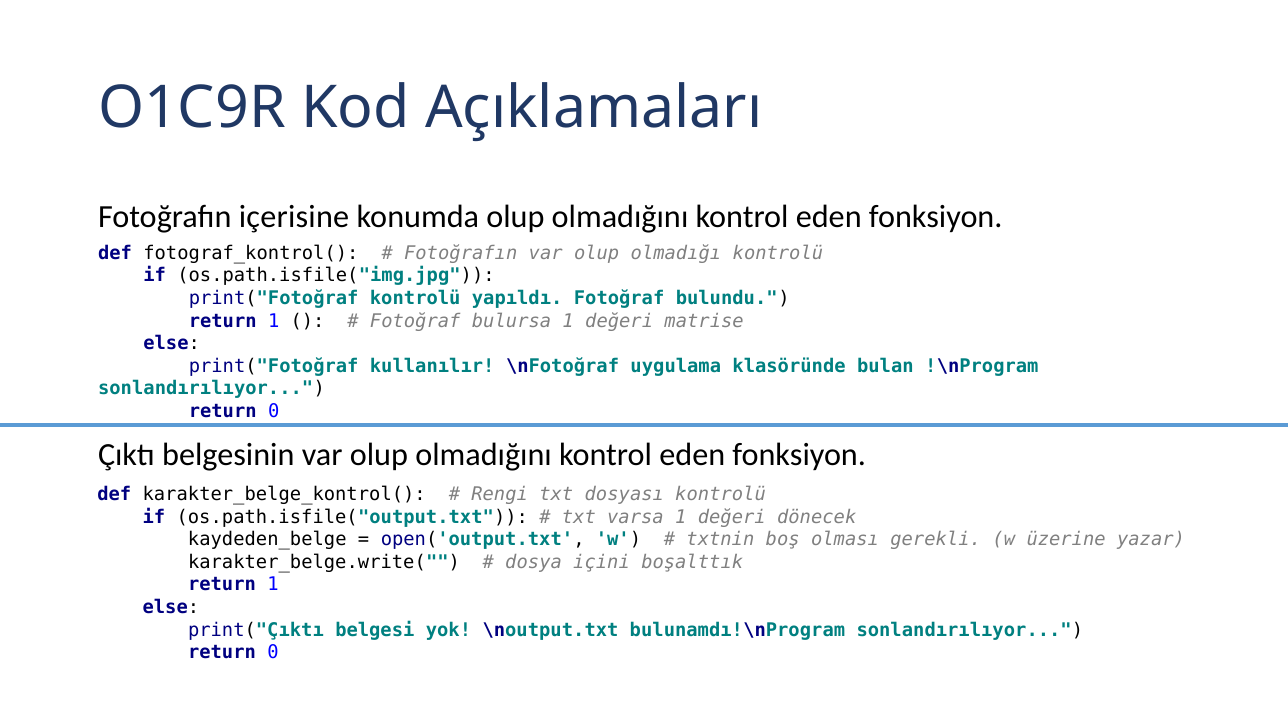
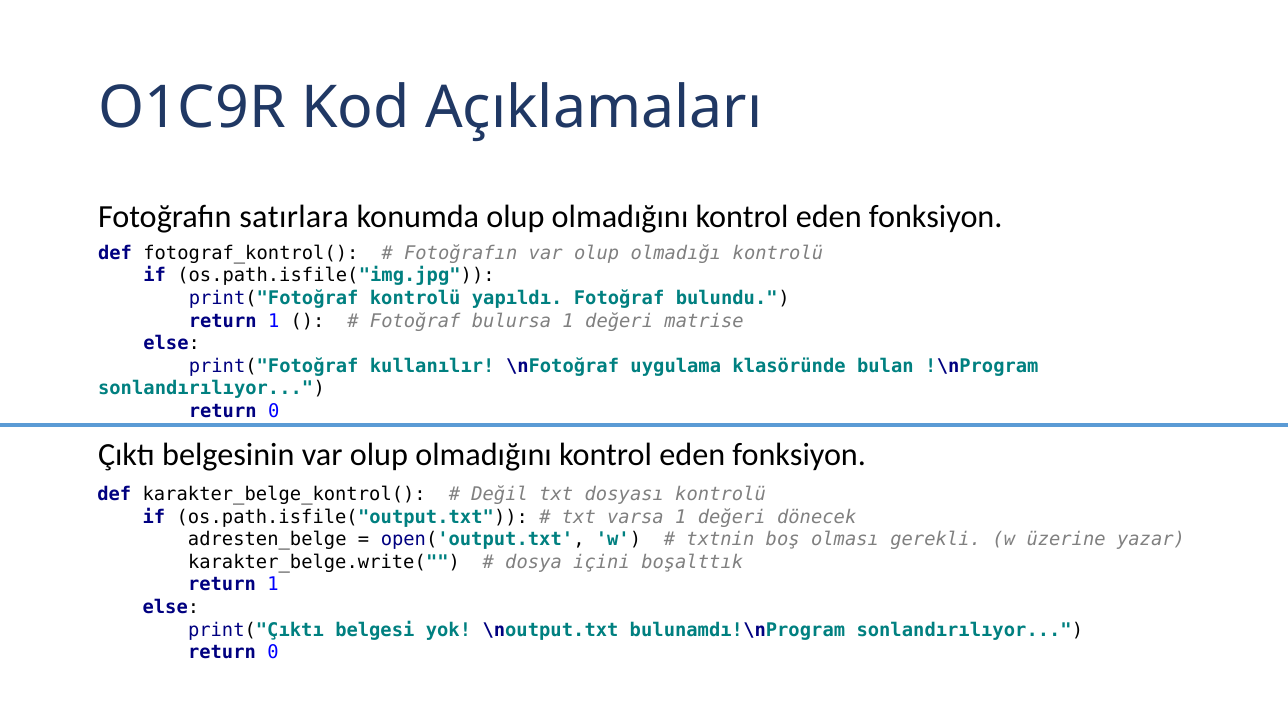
içerisine: içerisine -> satırlara (294, 216)
Rengi: Rengi -> Değil (500, 494)
kaydeden_belge: kaydeden_belge -> adresten_belge (267, 539)
